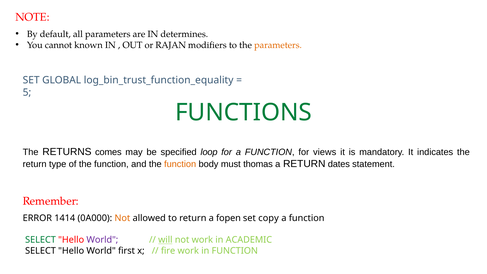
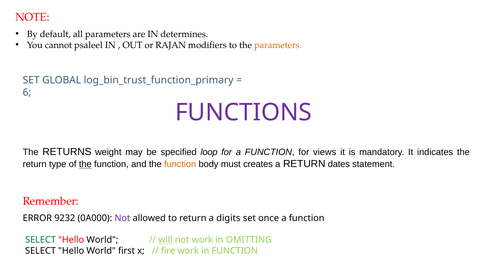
known: known -> psaleel (88, 45)
log_bin_trust_function_equality: log_bin_trust_function_equality -> log_bin_trust_function_primary (159, 80)
5: 5 -> 6 (27, 92)
FUNCTIONS colour: green -> purple (243, 112)
comes: comes -> weight (108, 152)
the underline: none -> present (85, 164)
thomas: thomas -> creates (258, 164)
1414: 1414 -> 9232 (65, 218)
Not colour: orange -> purple (122, 218)
fopen: fopen -> digits (228, 218)
copy: copy -> once (269, 218)
World colour: purple -> black (102, 240)
ACADEMIC: ACADEMIC -> OMITTING (249, 240)
